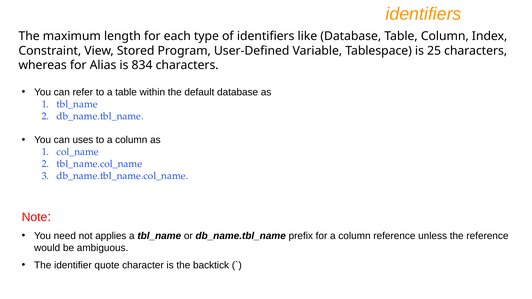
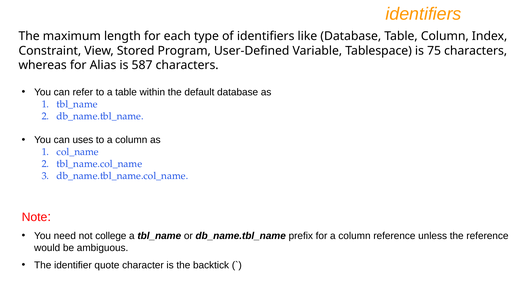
25: 25 -> 75 (434, 51)
834: 834 -> 587 (142, 65)
applies: applies -> college (111, 236)
